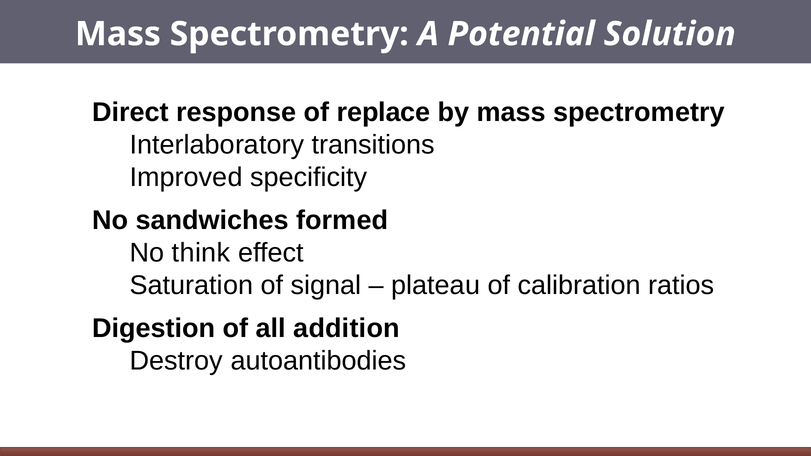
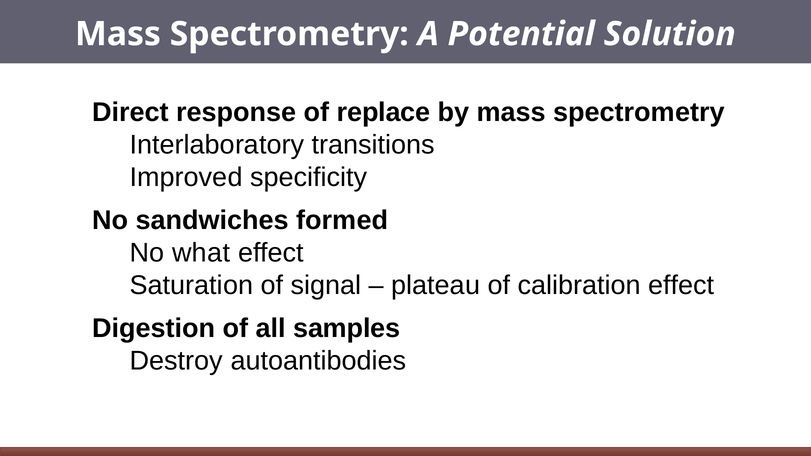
think: think -> what (201, 253)
calibration ratios: ratios -> effect (681, 285)
addition: addition -> samples (347, 329)
